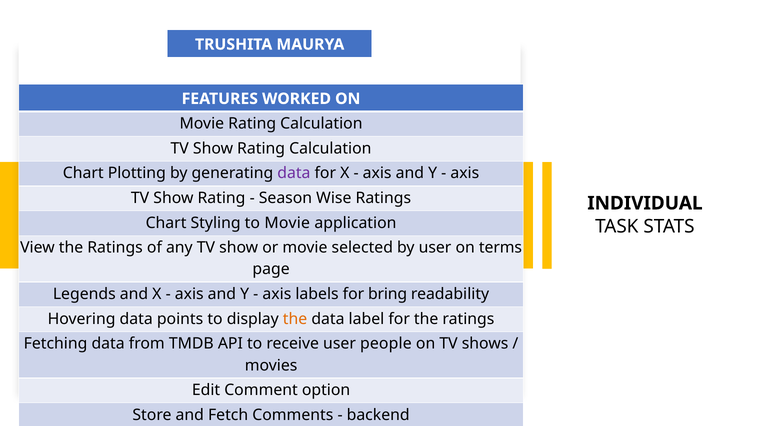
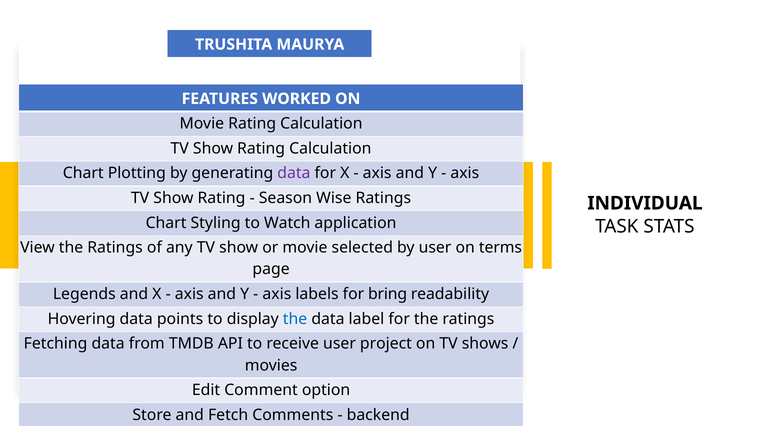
to Movie: Movie -> Watch (287, 223)
the colour: orange -> blue (295, 319)
people: people -> project (386, 344)
